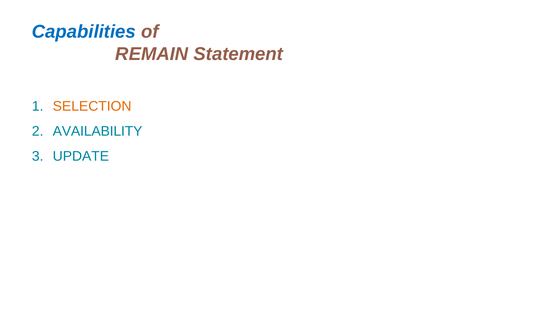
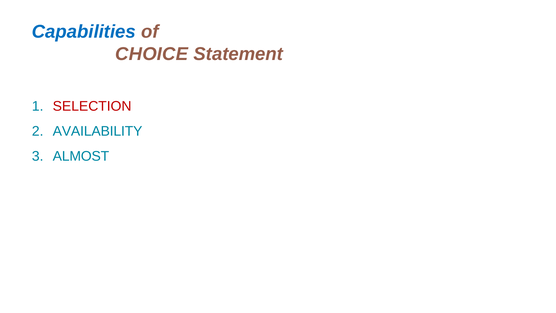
REMAIN: REMAIN -> CHOICE (152, 54)
SELECTION colour: orange -> red (92, 106)
UPDATE: UPDATE -> ALMOST (81, 156)
